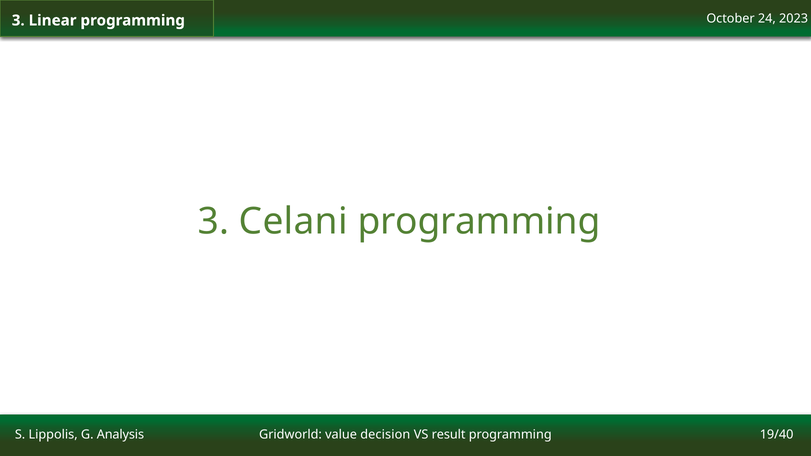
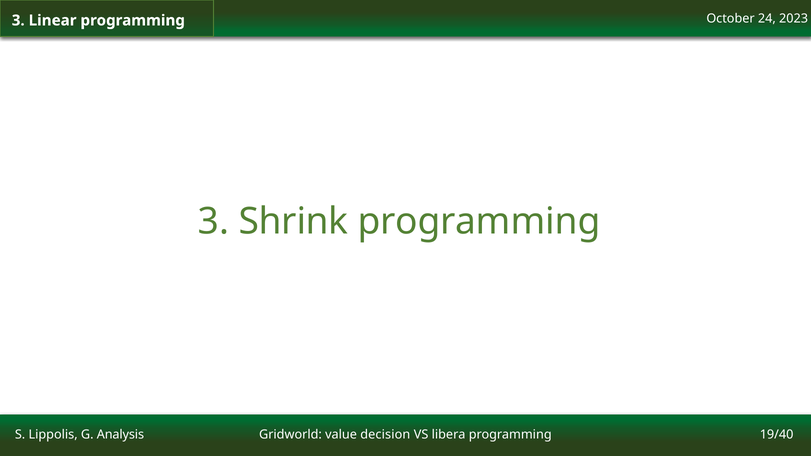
Celani: Celani -> Shrink (294, 221)
result: result -> libera (449, 435)
